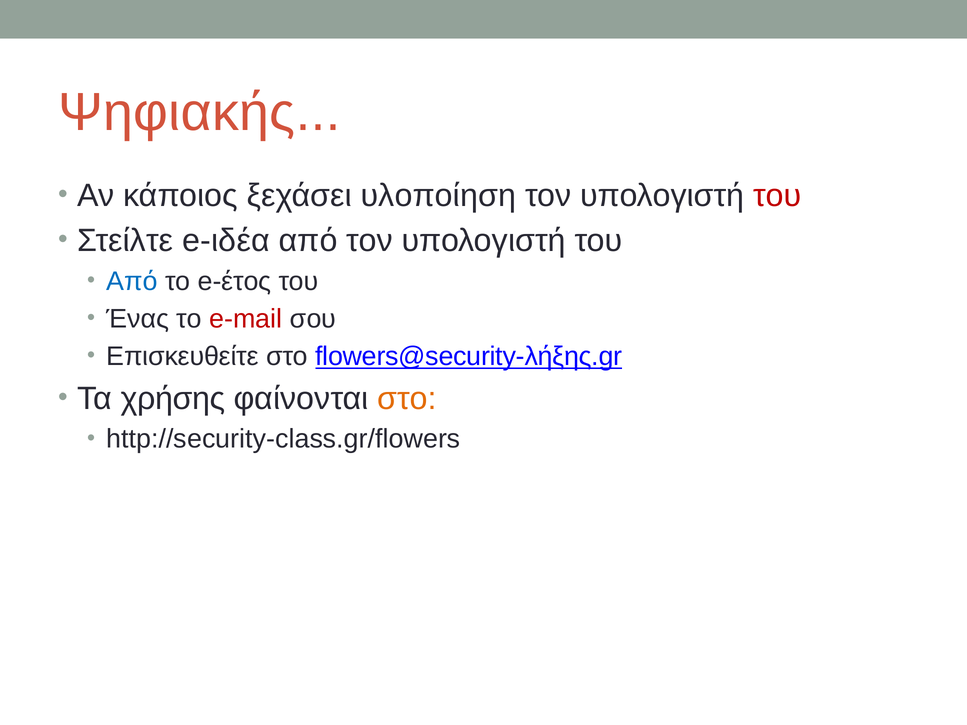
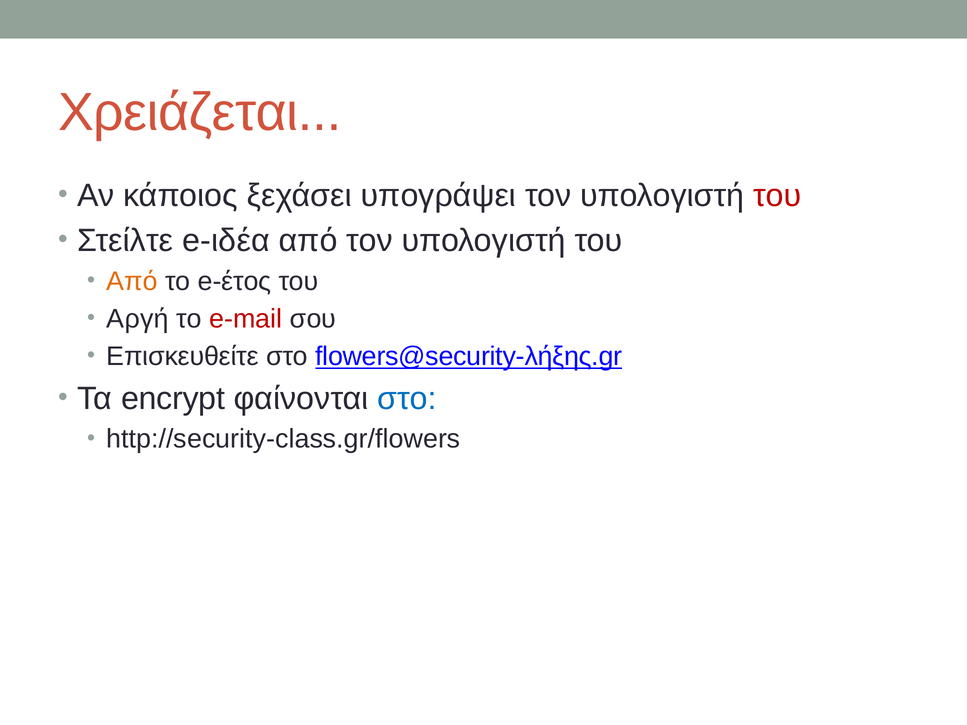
Ψηφιακής: Ψηφιακής -> Χρειάζεται (200, 113)
υλοποίηση: υλοποίηση -> υπογράψει (438, 196)
Από colour: blue -> orange (132, 281)
Ένας: Ένας -> Αργή (138, 319)
χρήσης: χρήσης -> encrypt (173, 399)
στο colour: orange -> blue (407, 399)
